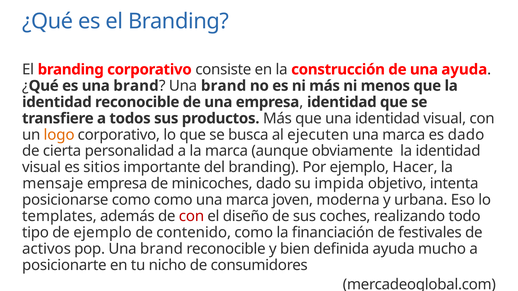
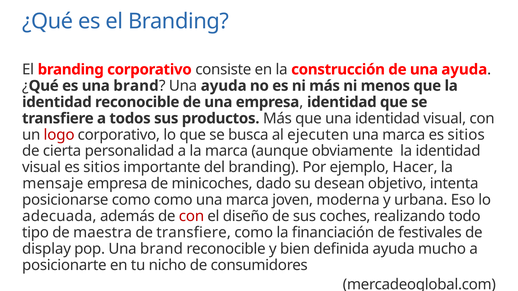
brand: brand -> ayuda (224, 86)
logo colour: orange -> red (59, 135)
marca es dado: dado -> sitios (466, 135)
impida: impida -> desean (339, 184)
templates: templates -> adecuada (59, 216)
de ejemplo: ejemplo -> maestra (103, 233)
de contenido: contenido -> transfiere (194, 233)
activos: activos -> display (47, 249)
